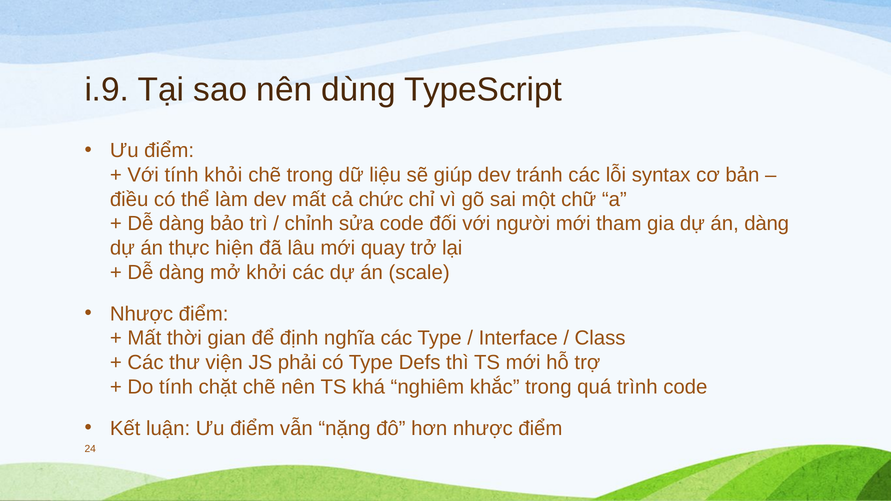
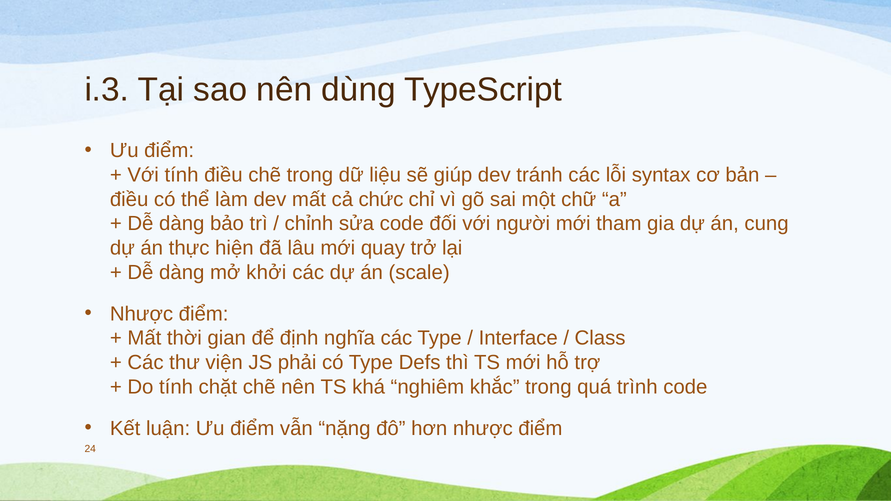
i.9: i.9 -> i.3 (107, 90)
tính khỏi: khỏi -> điều (223, 175)
án dàng: dàng -> cung (767, 224)
